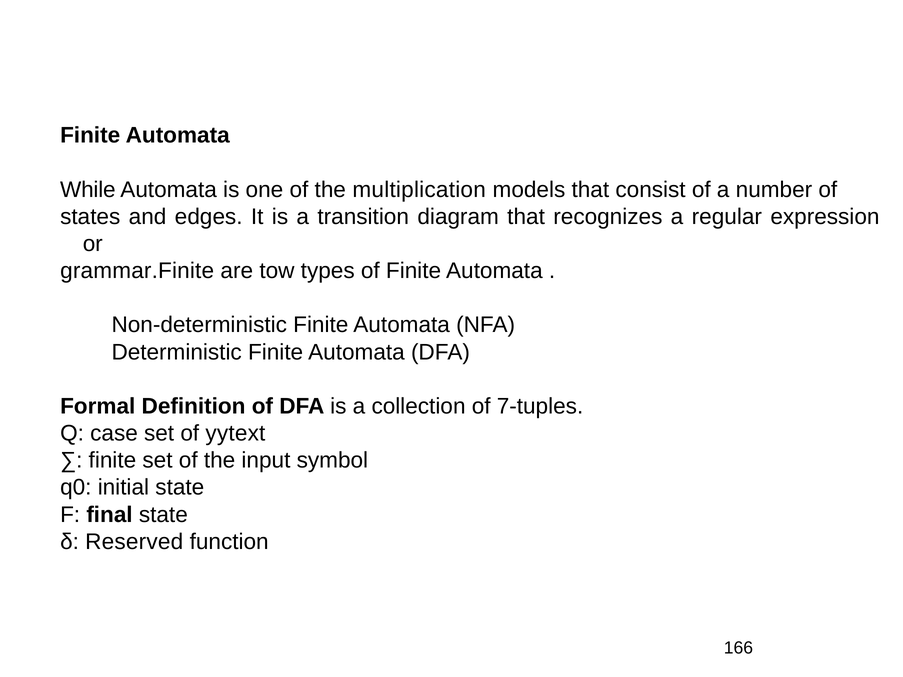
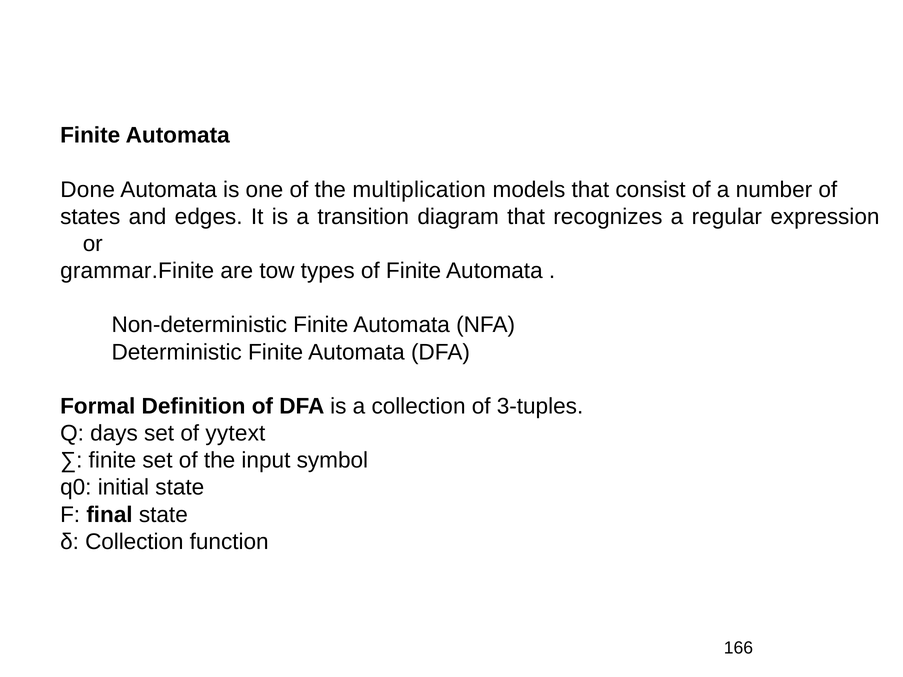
While: While -> Done (88, 190)
7-tuples: 7-tuples -> 3-tuples (540, 406)
case: case -> days (114, 434)
δ Reserved: Reserved -> Collection (134, 542)
